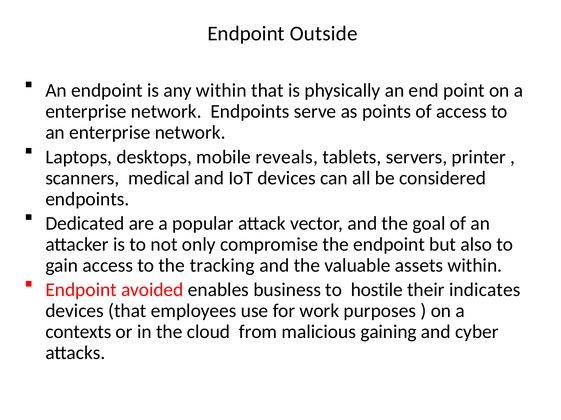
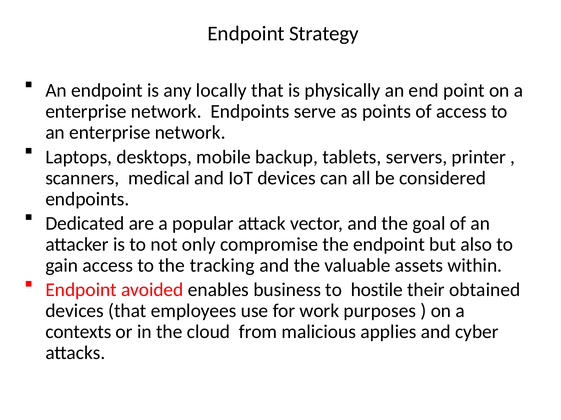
Outside: Outside -> Strategy (324, 34)
any within: within -> locally (221, 91)
reveals: reveals -> backup (287, 157)
indicates: indicates -> obtained (485, 290)
gaining: gaining -> applies (388, 332)
